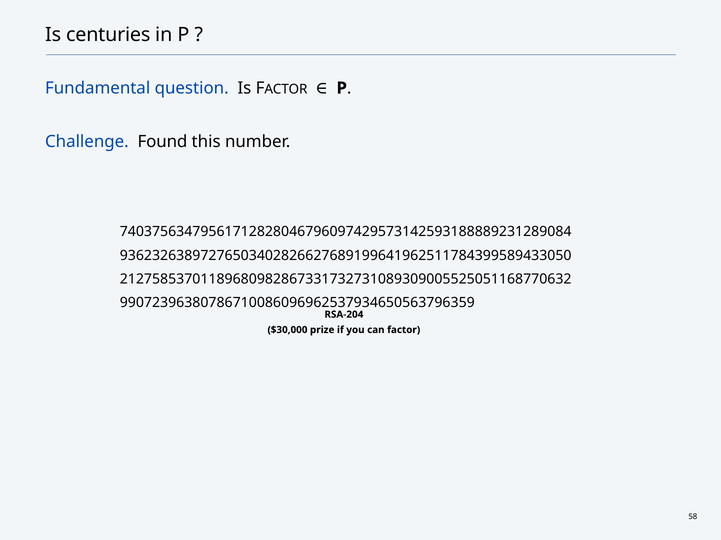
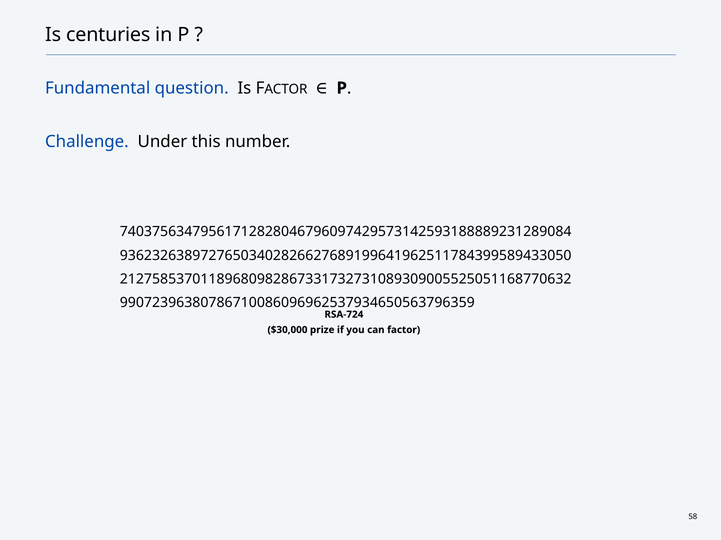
Found: Found -> Under (162, 142)
RSA-204: RSA-204 -> RSA-724 (344, 315)
